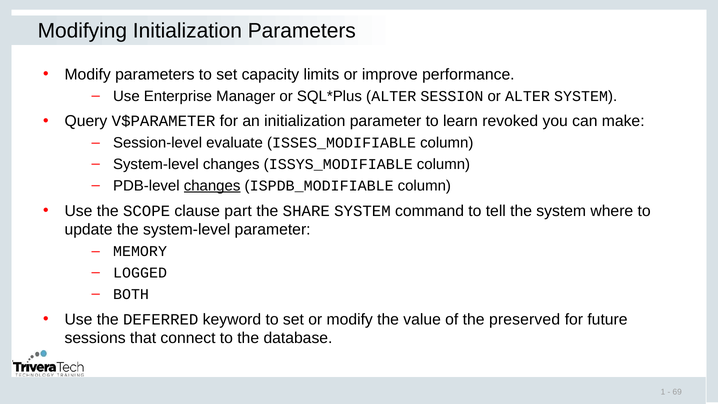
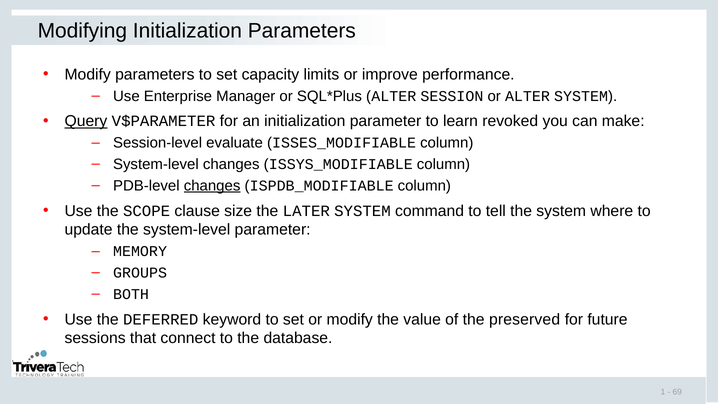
Query underline: none -> present (86, 121)
part: part -> size (238, 211)
SHARE: SHARE -> LATER (306, 211)
LOGGED: LOGGED -> GROUPS (140, 273)
